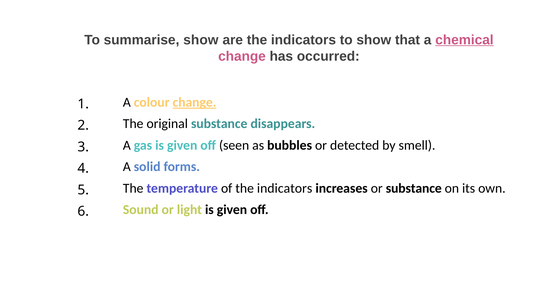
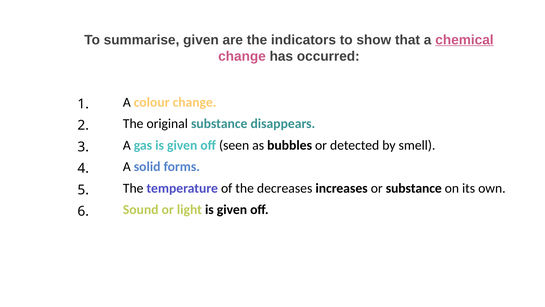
summarise show: show -> given (201, 40)
change underline: present -> none (195, 102)
of the indicators: indicators -> decreases (285, 188)
